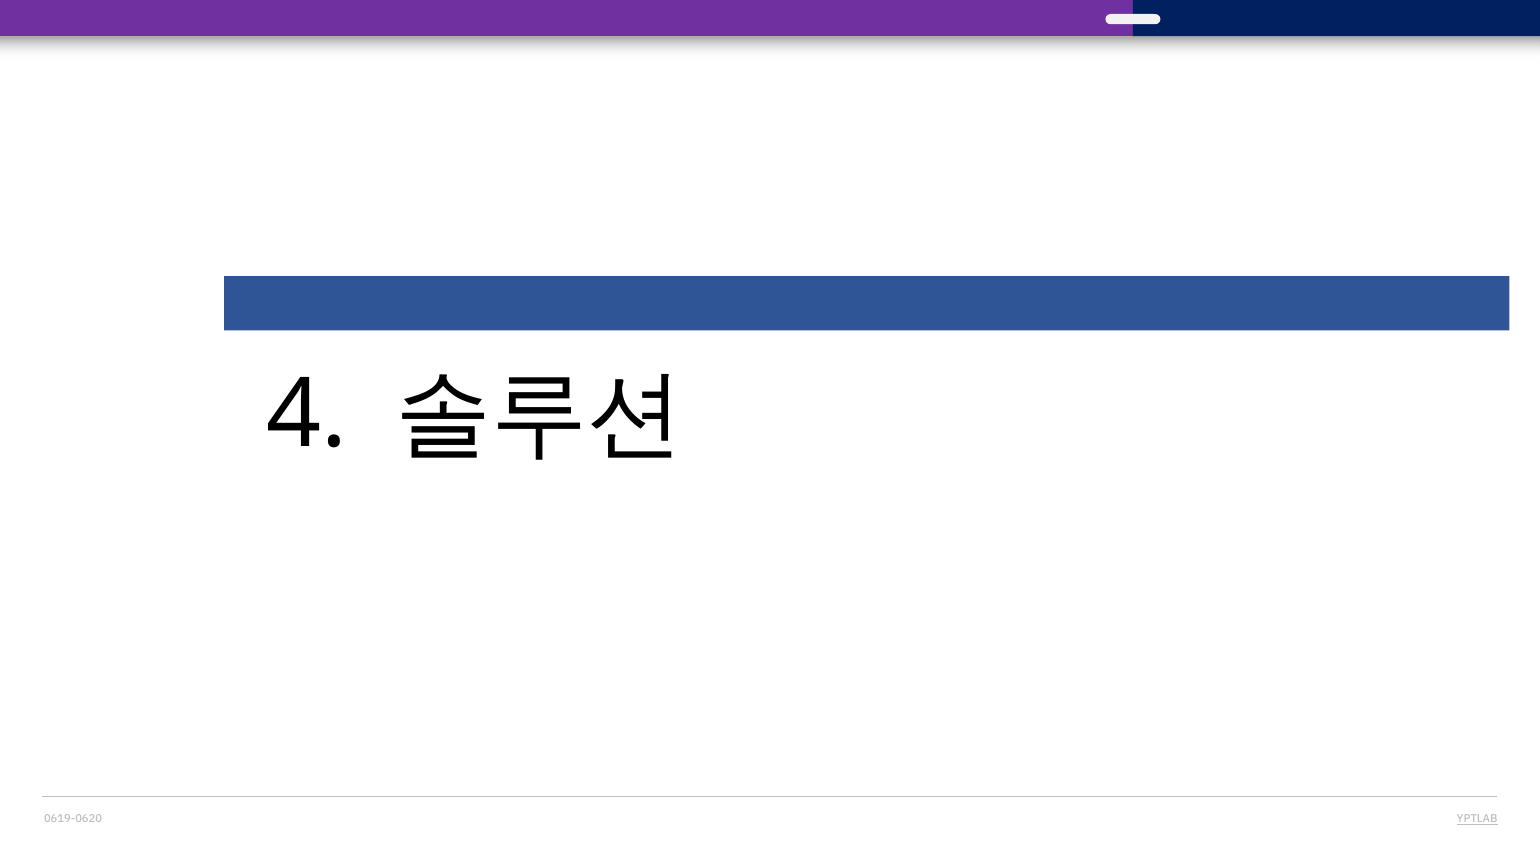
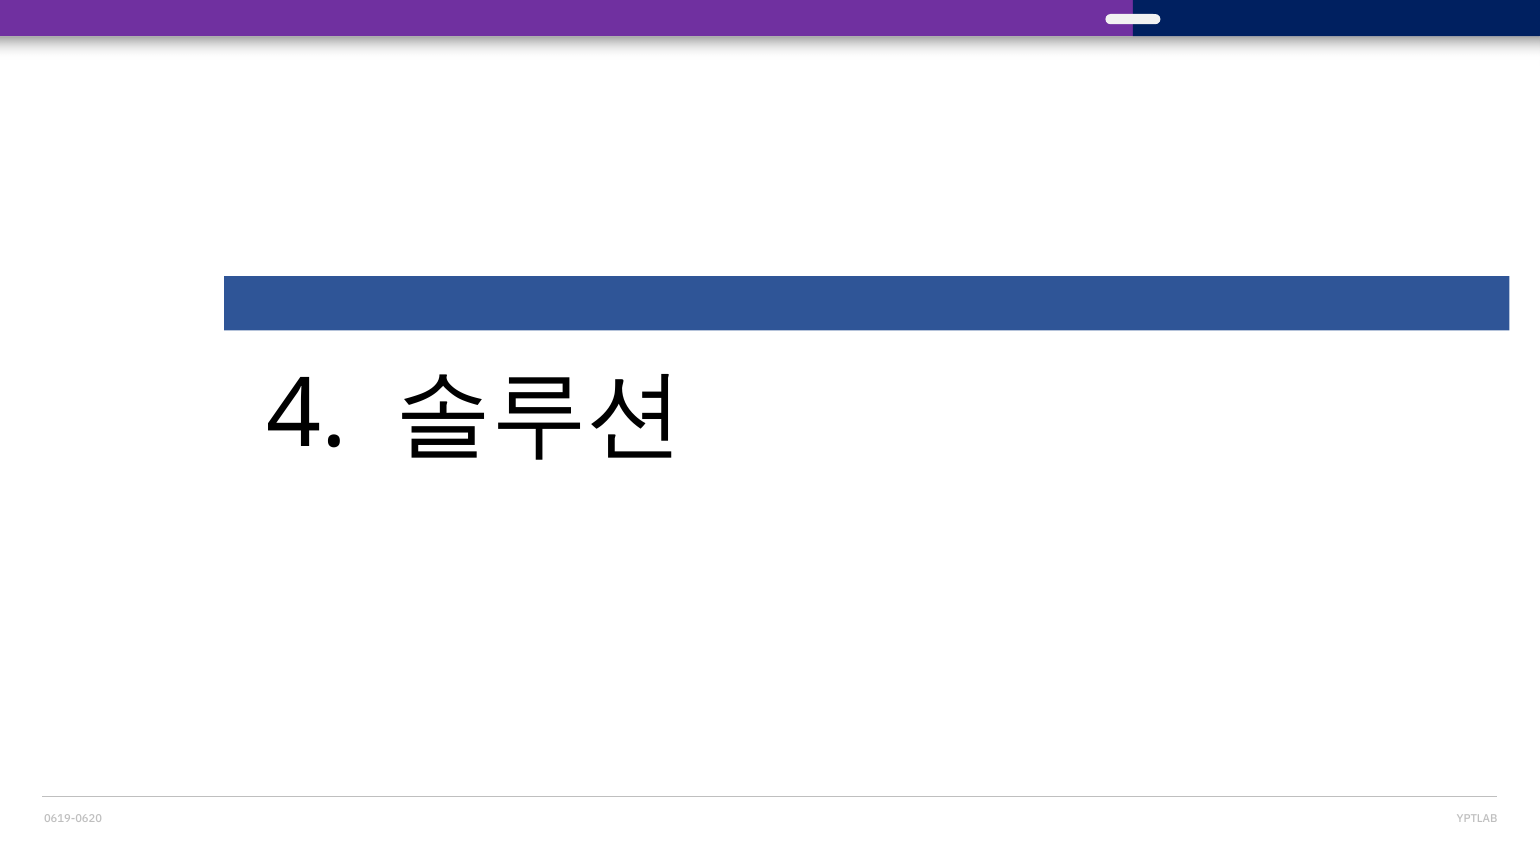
YPTLAB underline: present -> none (1477, 819)
